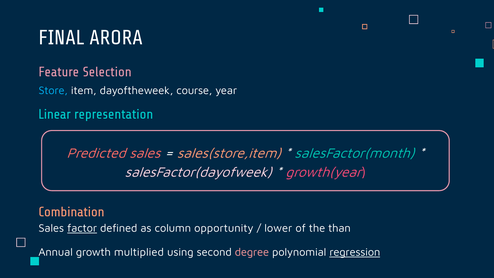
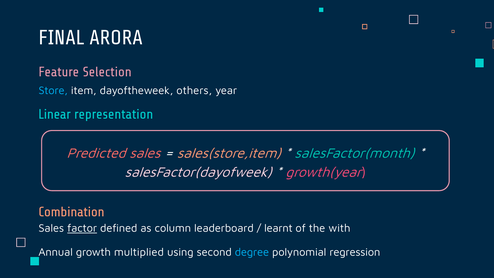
course: course -> others (194, 91)
opportunity: opportunity -> leaderboard (224, 228)
lower: lower -> learnt (278, 228)
than: than -> with (339, 228)
degree colour: pink -> light blue (252, 252)
regression underline: present -> none (355, 252)
